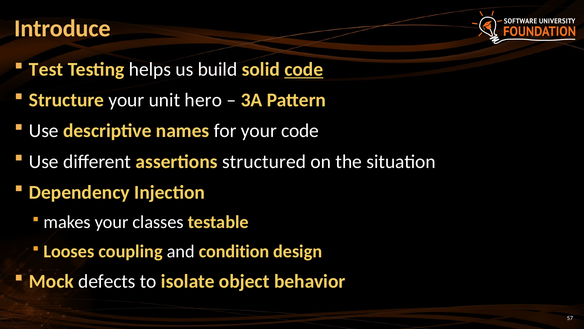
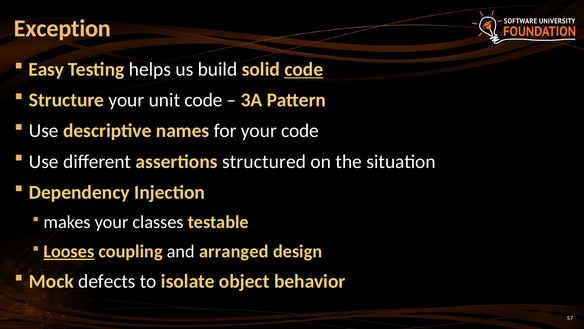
Introduce: Introduce -> Exception (62, 28)
Test: Test -> Easy (46, 69)
unit hero: hero -> code (203, 100)
Looses underline: none -> present (69, 251)
condition: condition -> arranged (234, 251)
